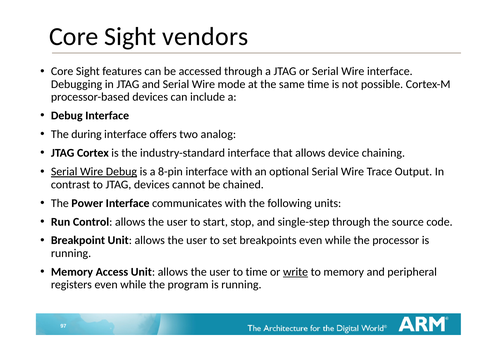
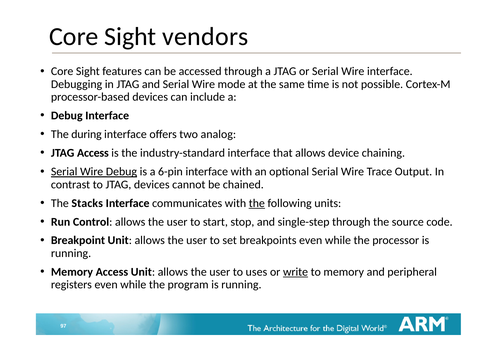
JTAG Cortex: Cortex -> Access (93, 153)
8-pin: 8-pin -> 6-pin (170, 172)
Power: Power -> Stacks (87, 203)
the underline: none -> present (257, 203)
to time: time -> uses (256, 272)
